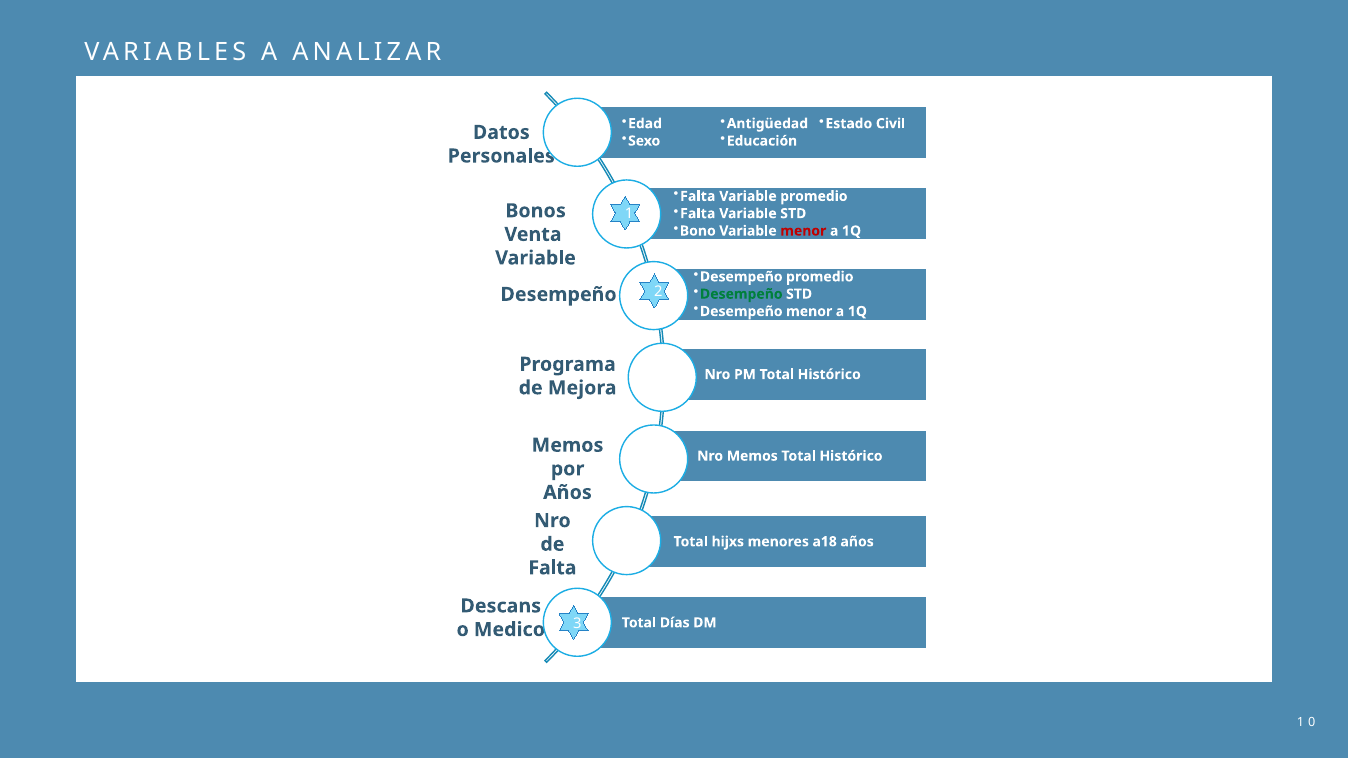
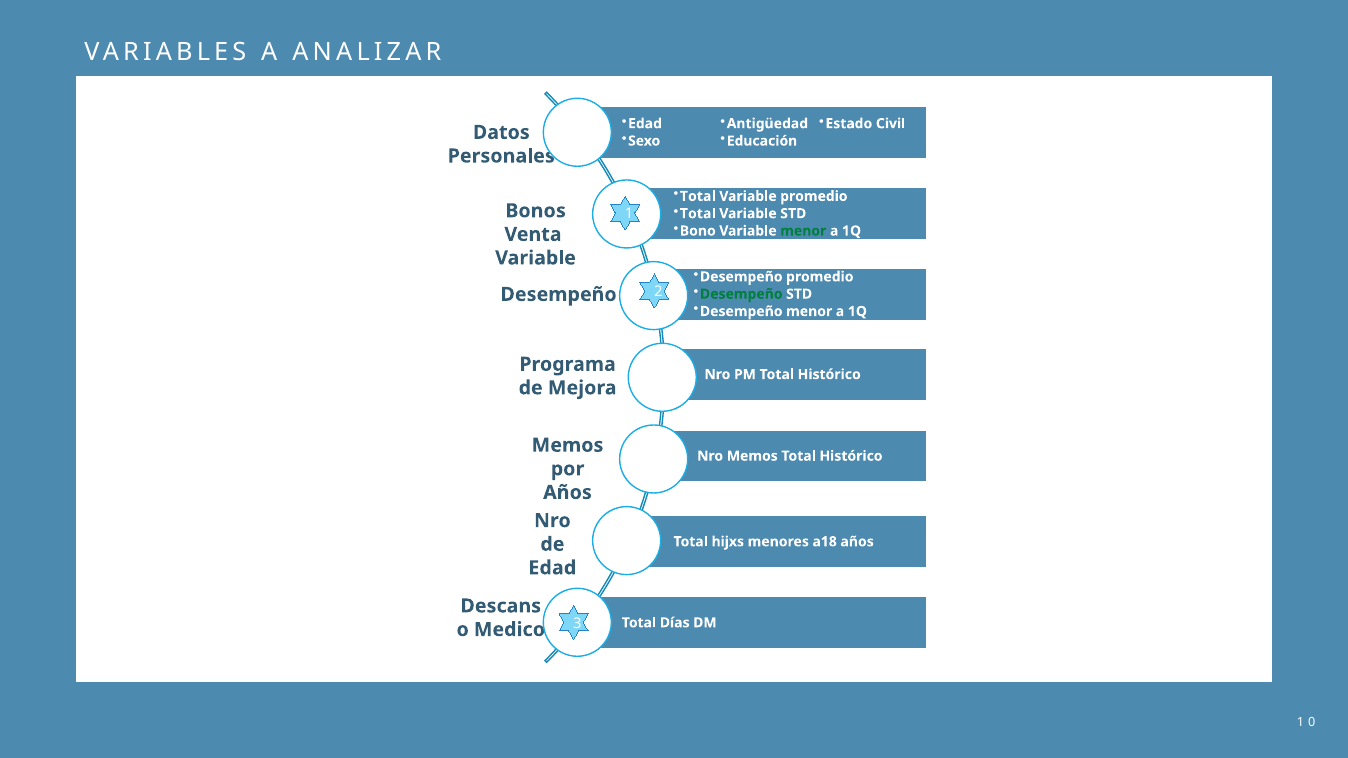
Falta: Falta -> Total (698, 196)
Falta: Falta -> Total (698, 214)
menor colour: red -> green (803, 231)
Falta: Falta -> Edad (552, 568)
